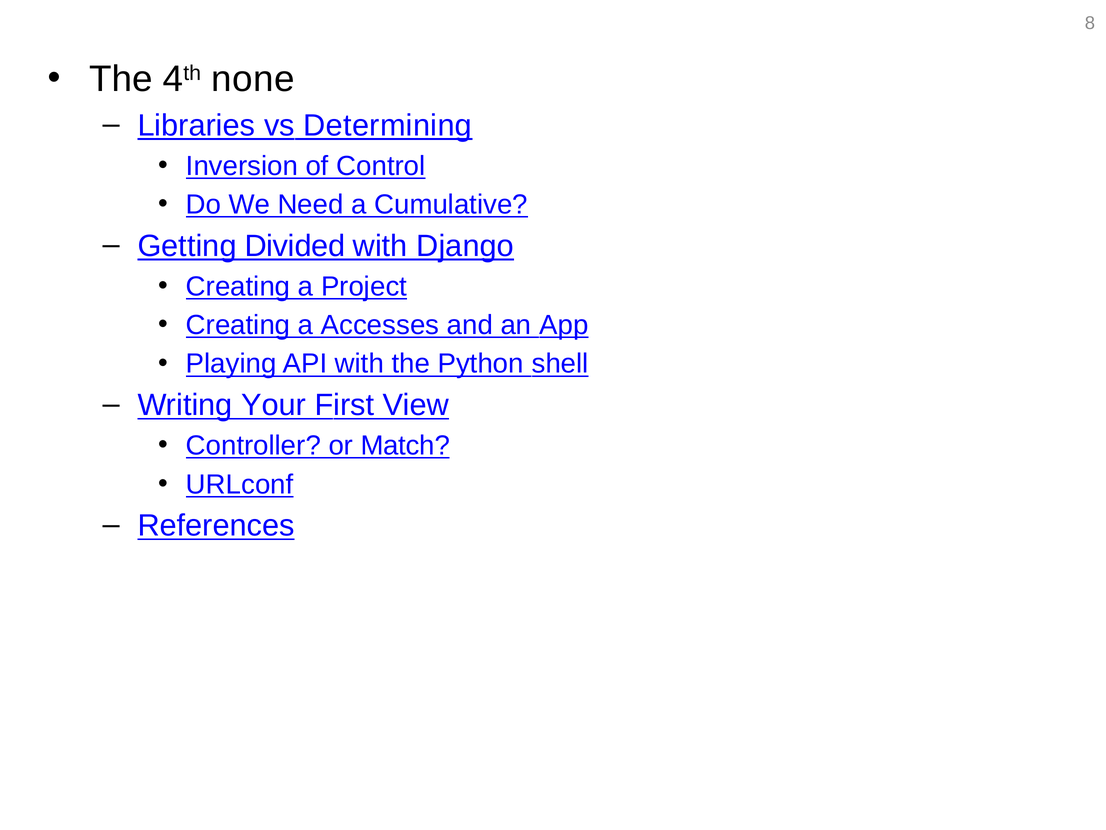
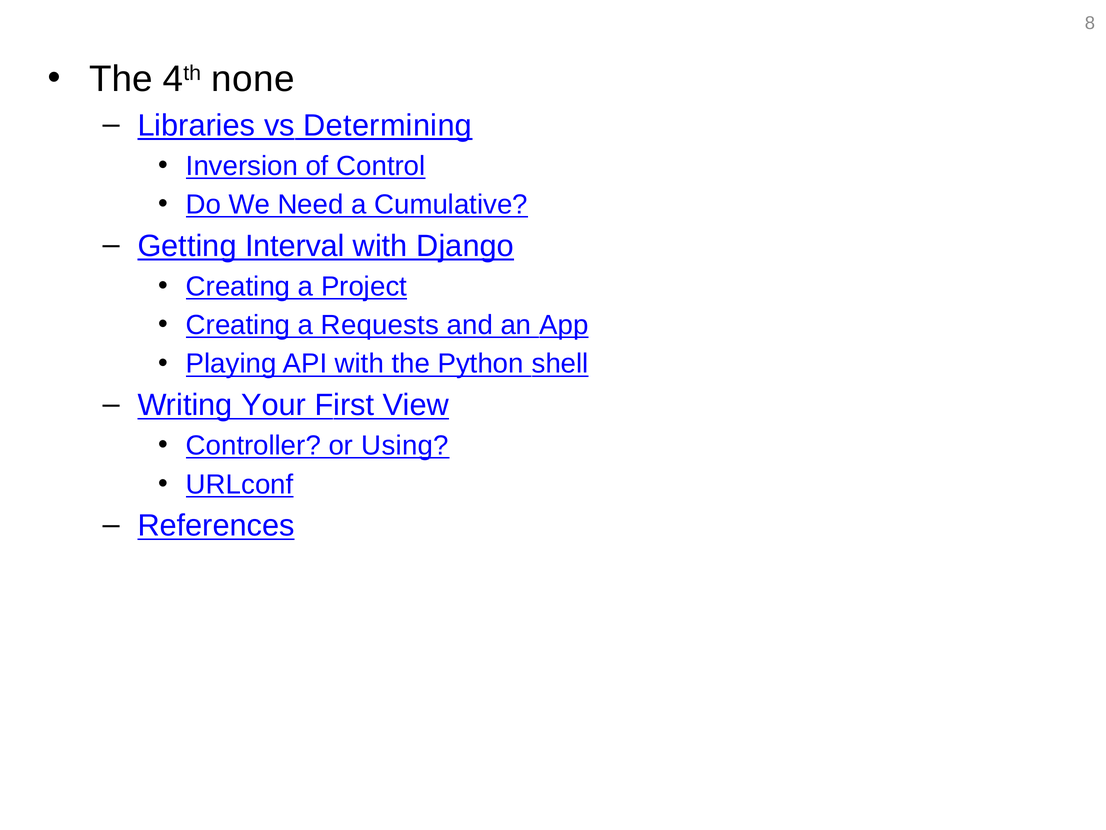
Divided: Divided -> Interval (295, 246)
Accesses: Accesses -> Requests (380, 325)
Match: Match -> Using (405, 445)
